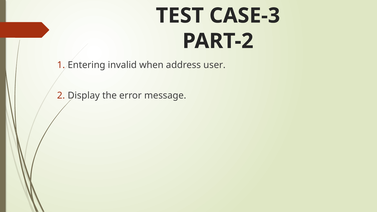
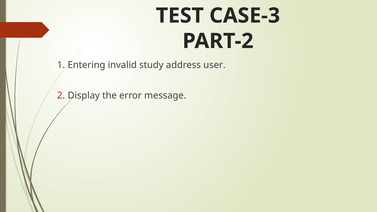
when: when -> study (151, 65)
